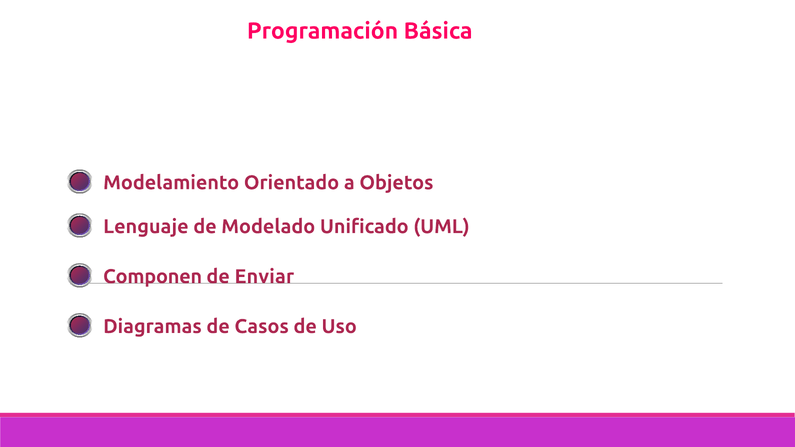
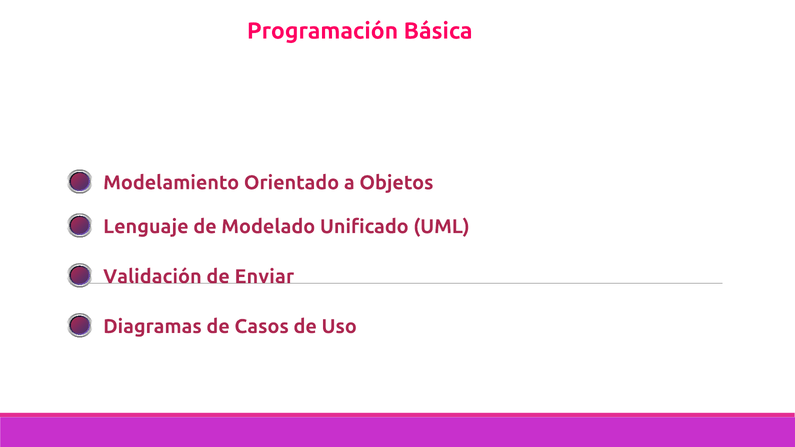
Componen: Componen -> Validación (152, 277)
